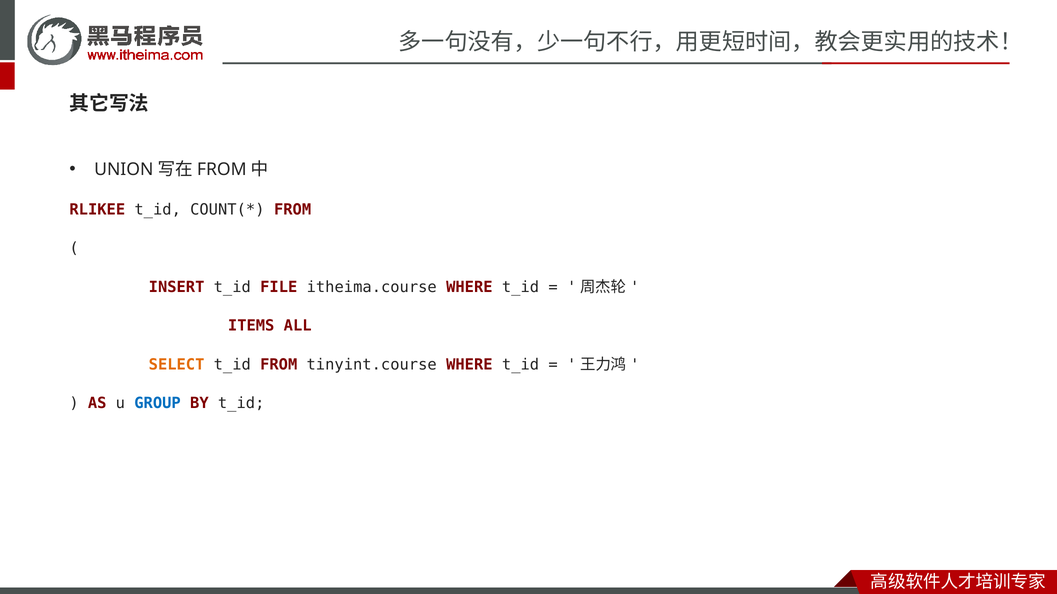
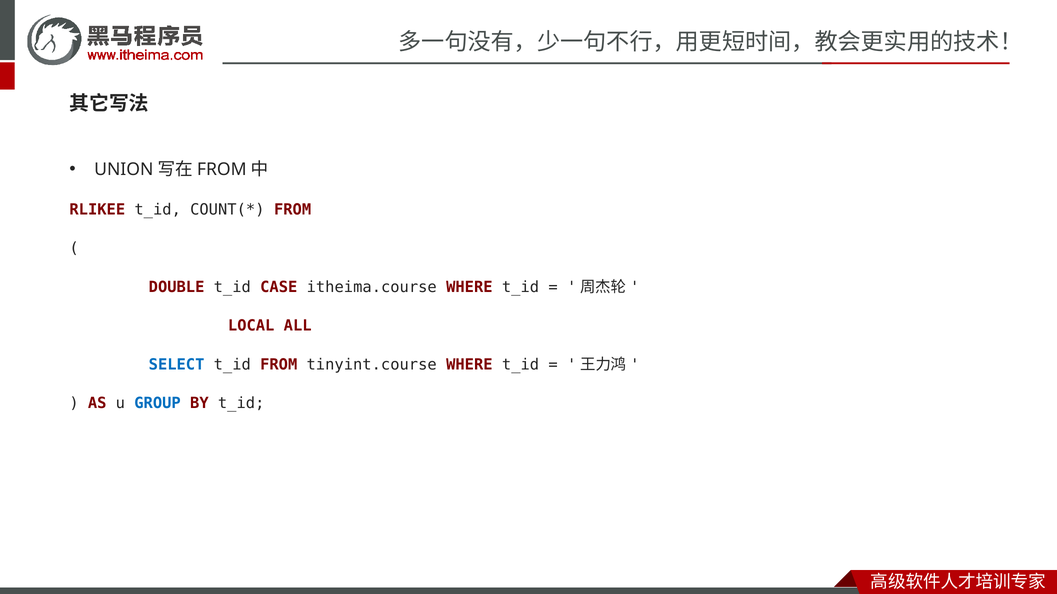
INSERT: INSERT -> DOUBLE (177, 287)
FILE: FILE -> CASE (279, 287)
ITEMS: ITEMS -> LOCAL (251, 326)
SELECT colour: orange -> blue (177, 365)
